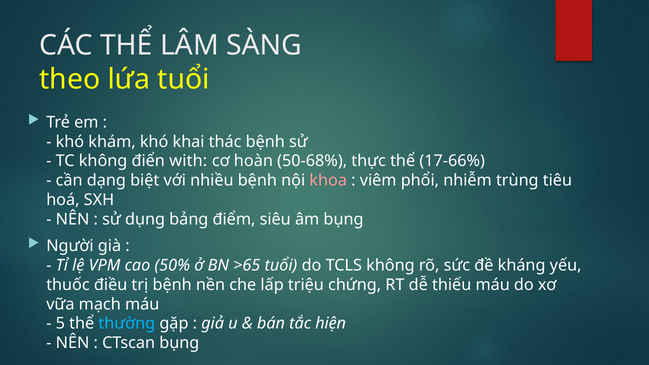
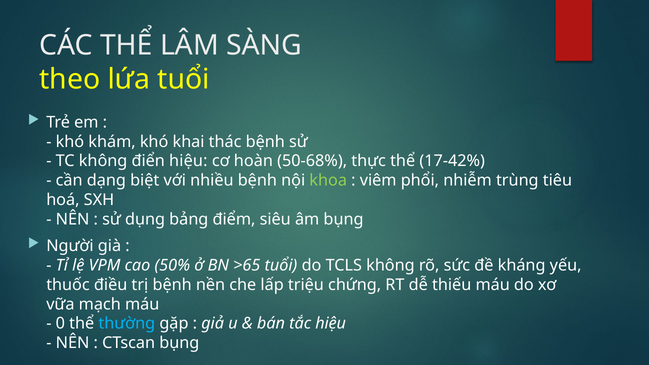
điển with: with -> hiệu (188, 161)
17-66%: 17-66% -> 17-42% (452, 161)
khoa colour: pink -> light green (328, 181)
5: 5 -> 0 (60, 324)
tắc hiện: hiện -> hiệu (331, 324)
